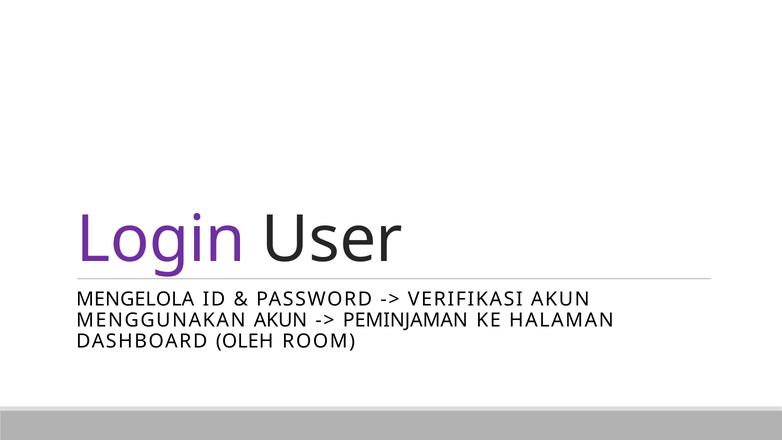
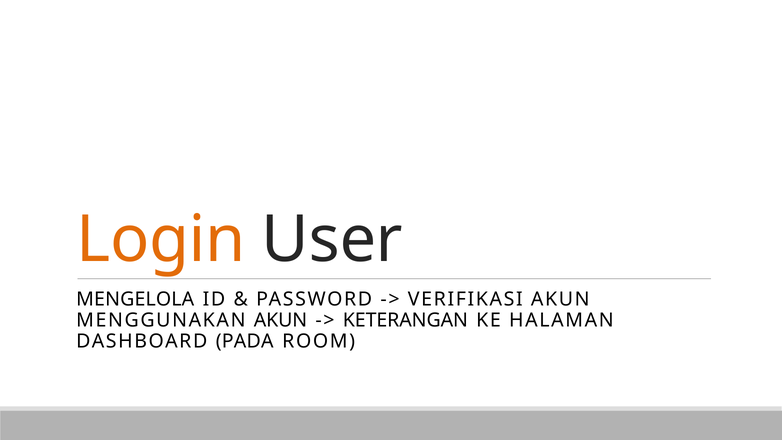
Login colour: purple -> orange (161, 240)
PEMINJAMAN: PEMINJAMAN -> KETERANGAN (405, 320)
OLEH: OLEH -> PADA (245, 341)
